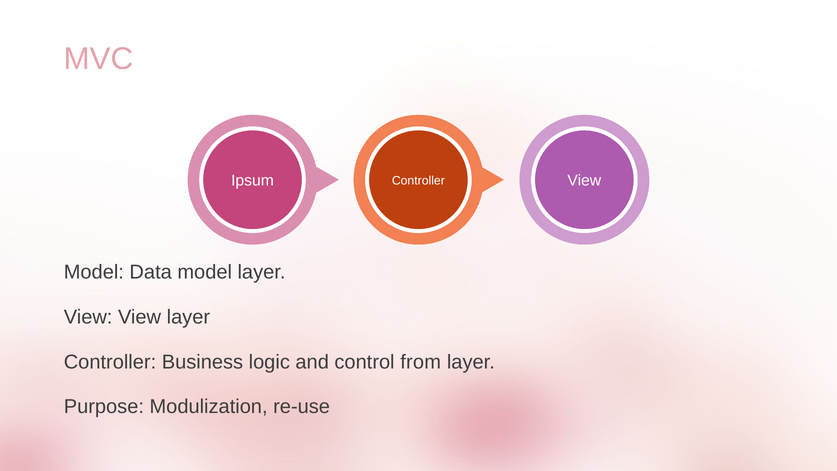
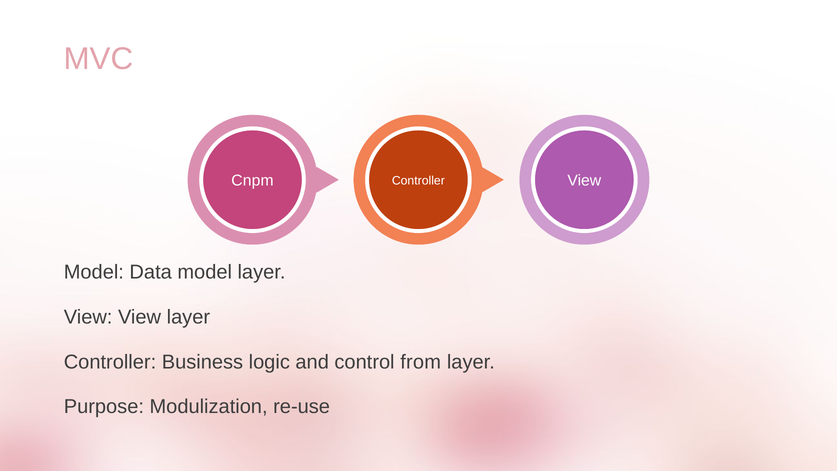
Ipsum: Ipsum -> Cnpm (252, 181)
